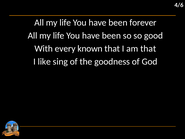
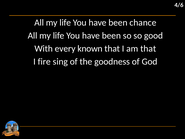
forever: forever -> chance (143, 23)
like: like -> fire (44, 61)
